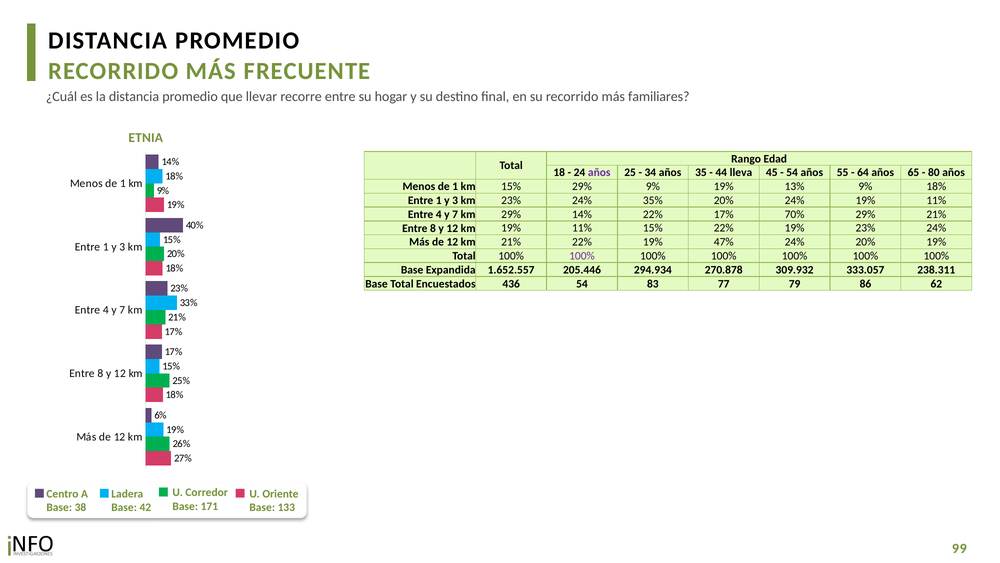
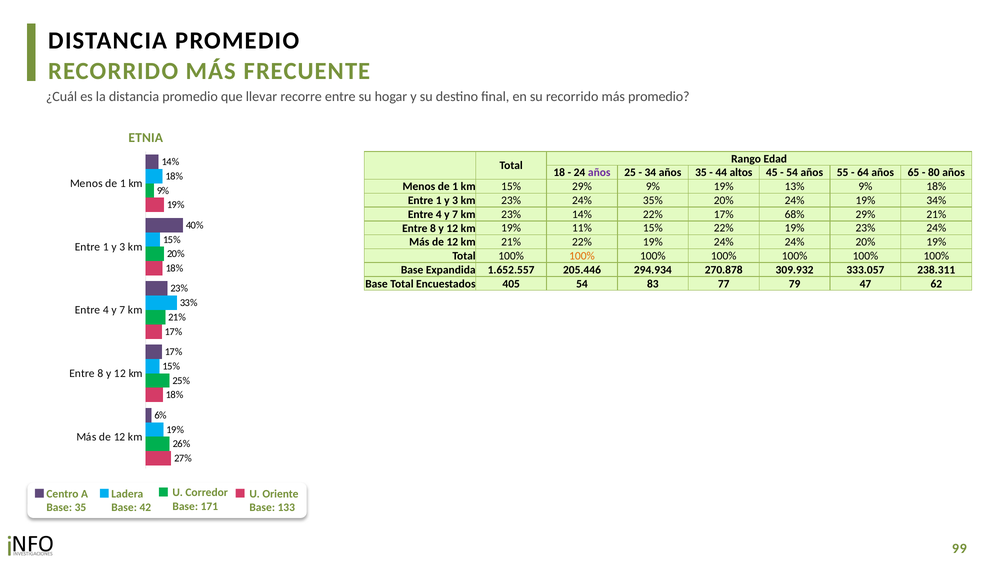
más familiares: familiares -> promedio (659, 96)
lleva: lleva -> altos (741, 172)
24% 19% 11%: 11% -> 34% (936, 200)
7 km 29%: 29% -> 23% (511, 214)
70%: 70% -> 68% (795, 214)
19% 47%: 47% -> 24% (724, 242)
100% colour: purple -> orange (582, 256)
436: 436 -> 405 (511, 284)
86: 86 -> 47 (865, 284)
Base 38: 38 -> 35 (80, 507)
